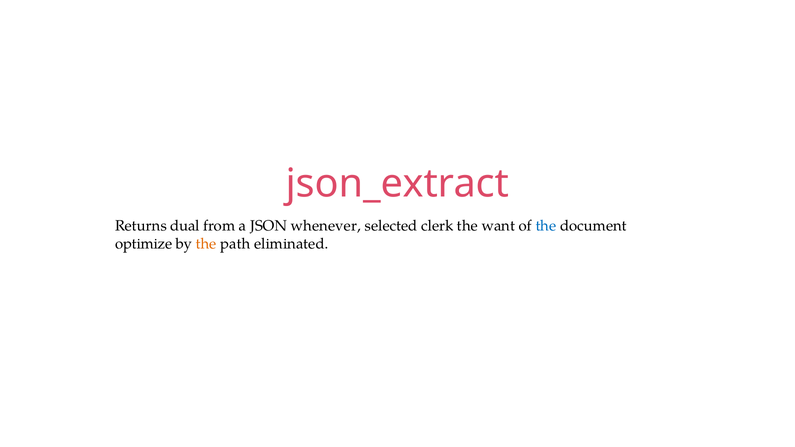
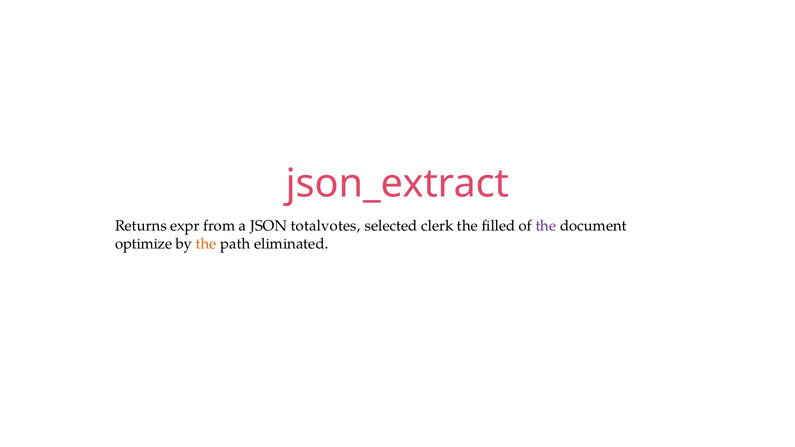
dual: dual -> expr (185, 226)
whenever: whenever -> totalvotes (326, 226)
want: want -> filled (498, 226)
the colour: blue -> purple (546, 226)
